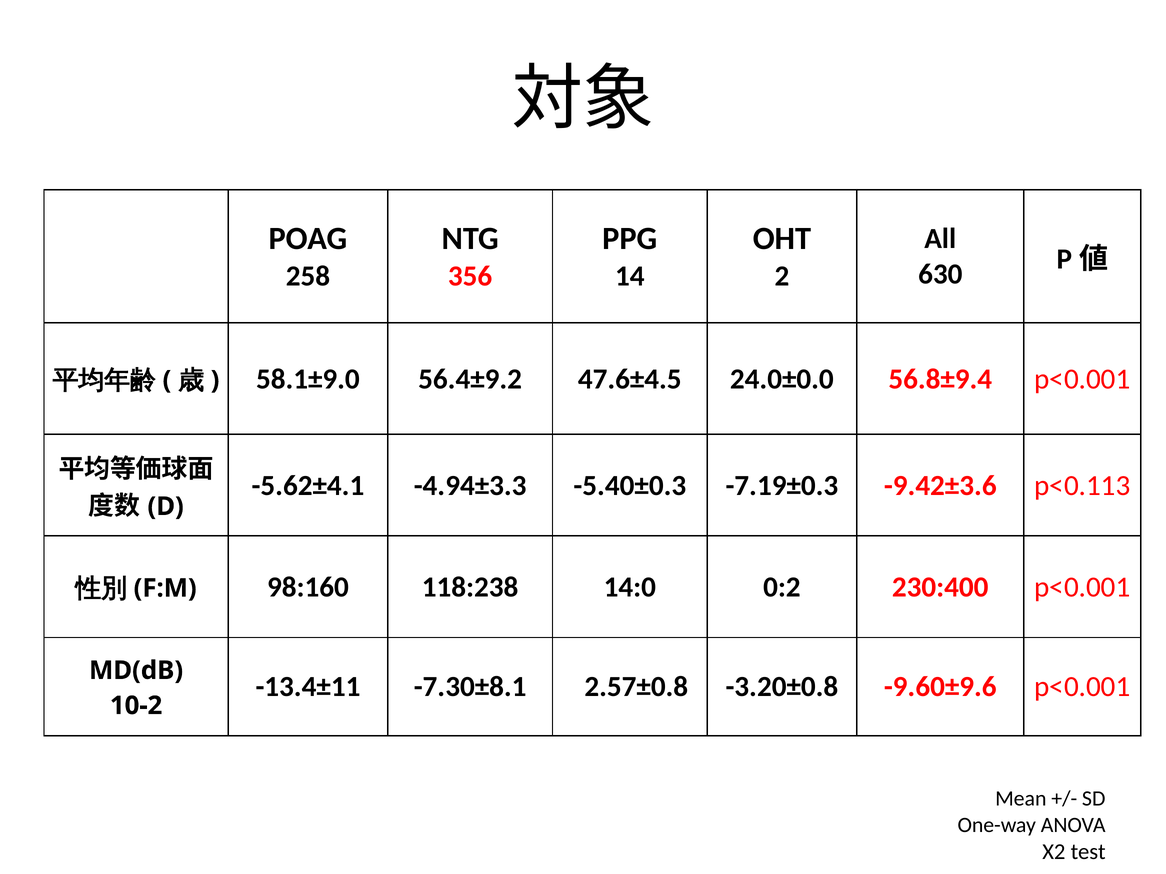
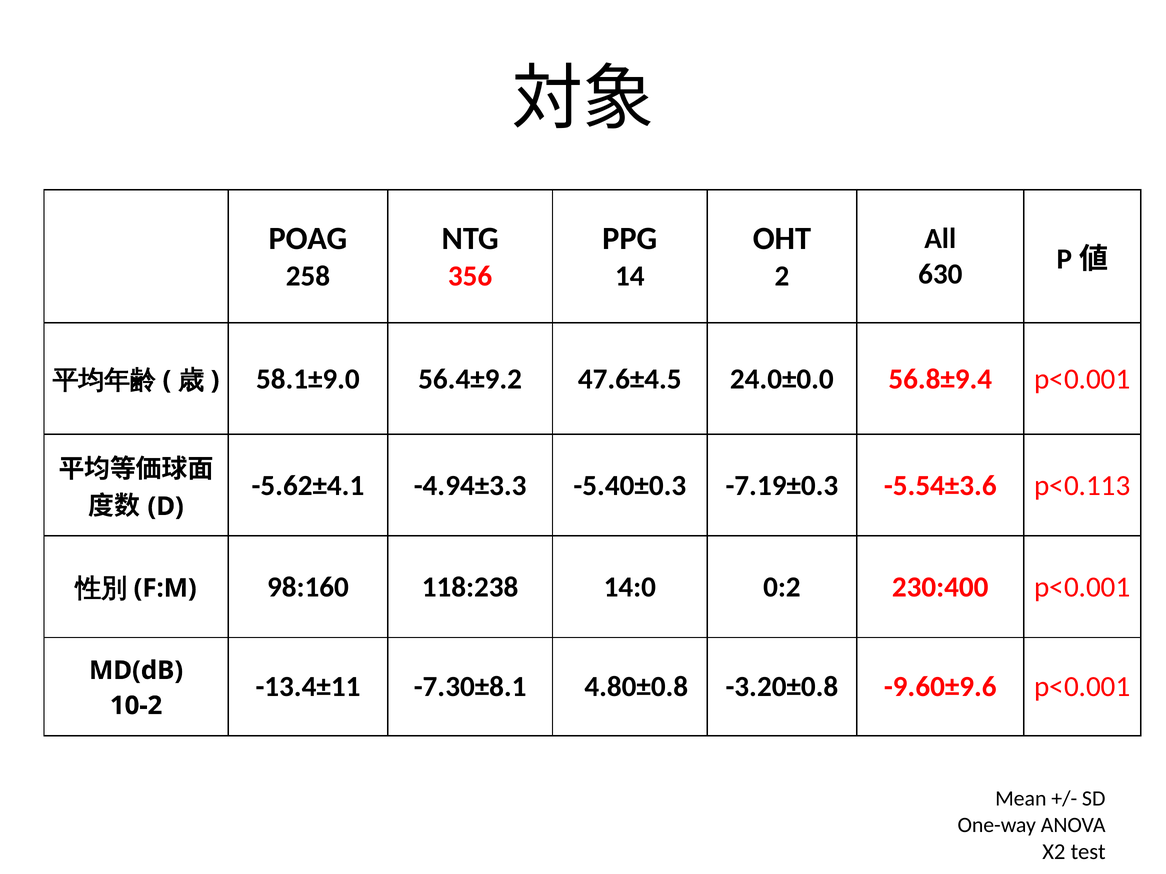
-9.42±3.6: -9.42±3.6 -> -5.54±3.6 (940, 486)
2.57±0.8: 2.57±0.8 -> 4.80±0.8 (636, 687)
